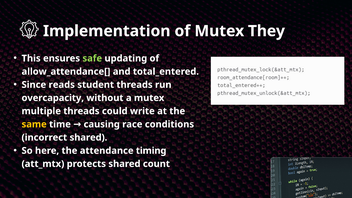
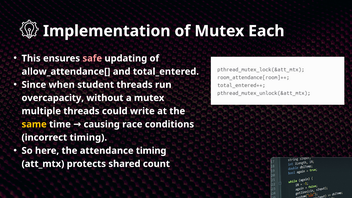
They: They -> Each (266, 31)
safe colour: light green -> pink (92, 58)
reads: reads -> when (62, 85)
incorrect shared: shared -> timing (88, 137)
